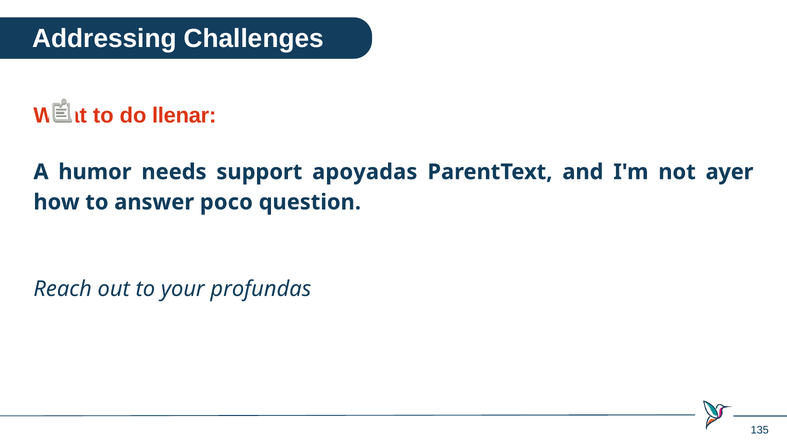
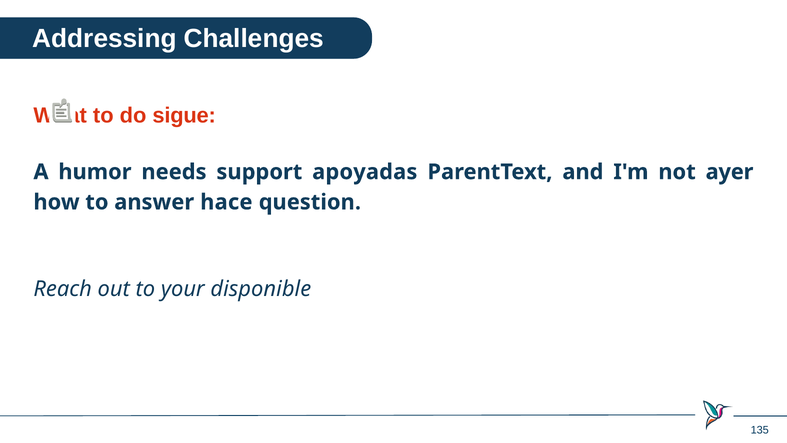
llenar: llenar -> sigue (184, 115)
poco: poco -> hace (226, 202)
profundas: profundas -> disponible (261, 289)
